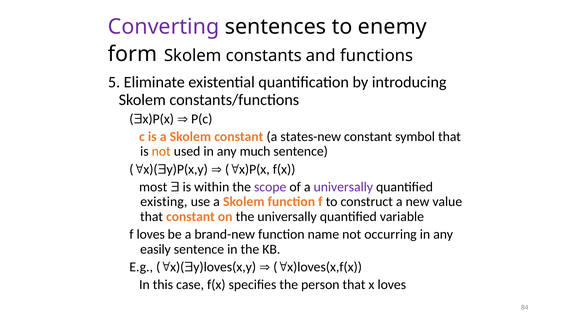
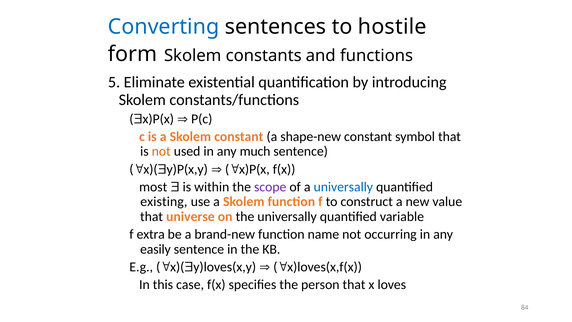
Converting colour: purple -> blue (164, 27)
enemy: enemy -> hostile (392, 27)
states-new: states-new -> shape-new (311, 136)
universally colour: purple -> blue (343, 187)
that constant: constant -> universe (190, 216)
f loves: loves -> extra (151, 234)
